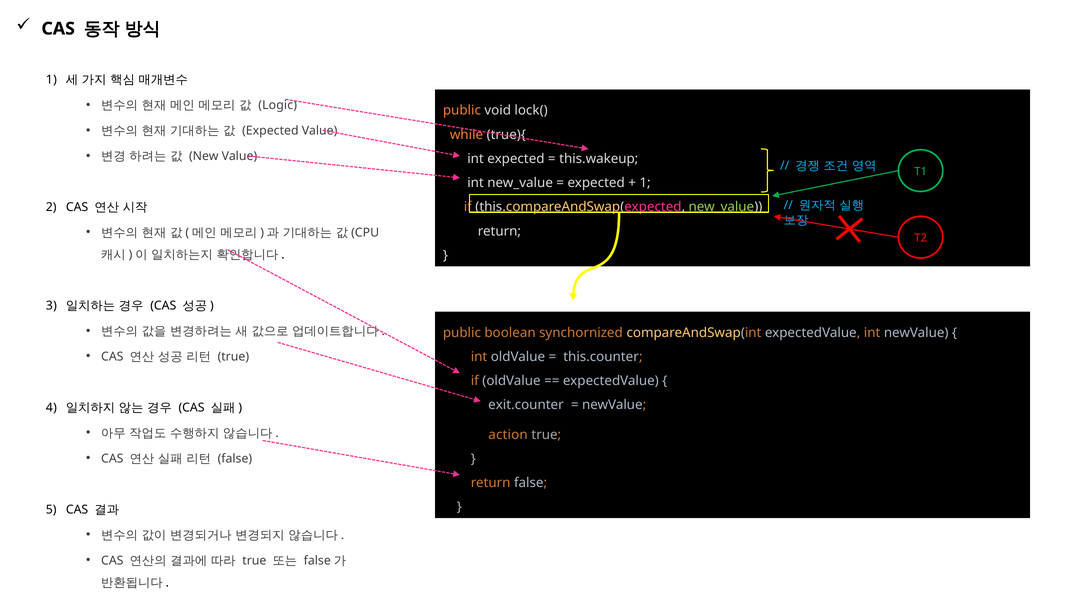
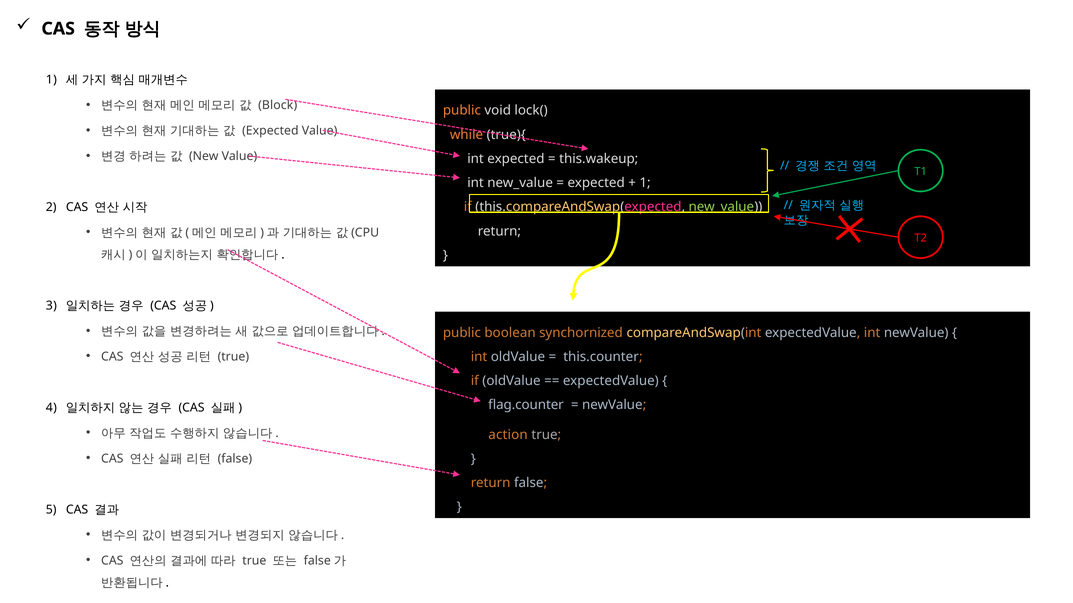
Logic: Logic -> Block (278, 105)
exit.counter: exit.counter -> flag.counter (526, 405)
